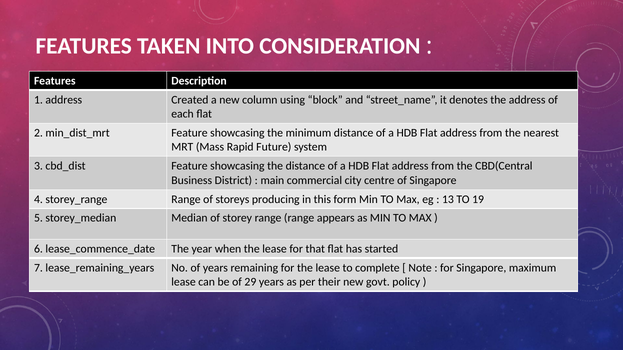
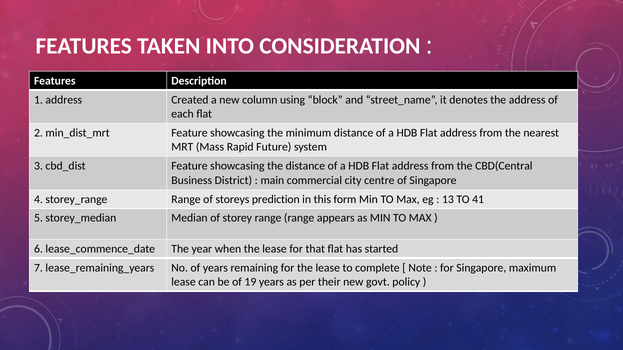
producing: producing -> prediction (276, 199)
19: 19 -> 41 (478, 199)
29: 29 -> 19 (250, 282)
